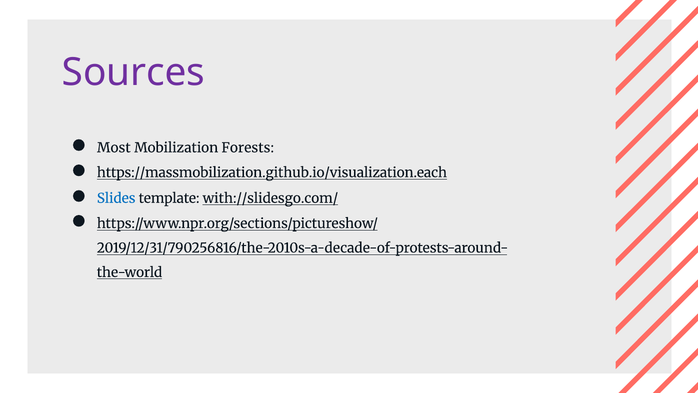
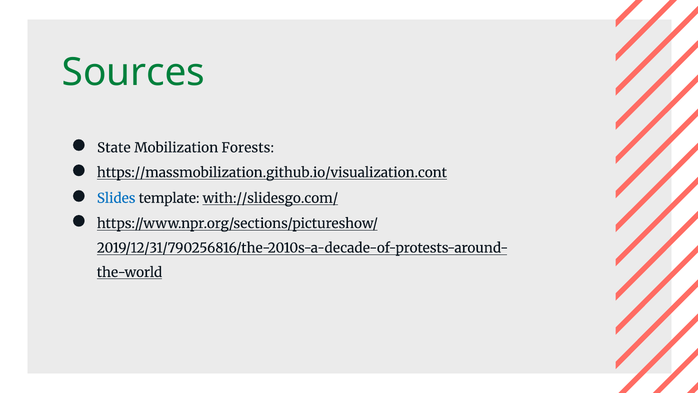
Sources colour: purple -> green (133, 73)
Most: Most -> State (114, 148)
https://massmobilization.github.io/visualization.each: https://massmobilization.github.io/visualization.each -> https://massmobilization.github.io/visualization.cont (272, 173)
